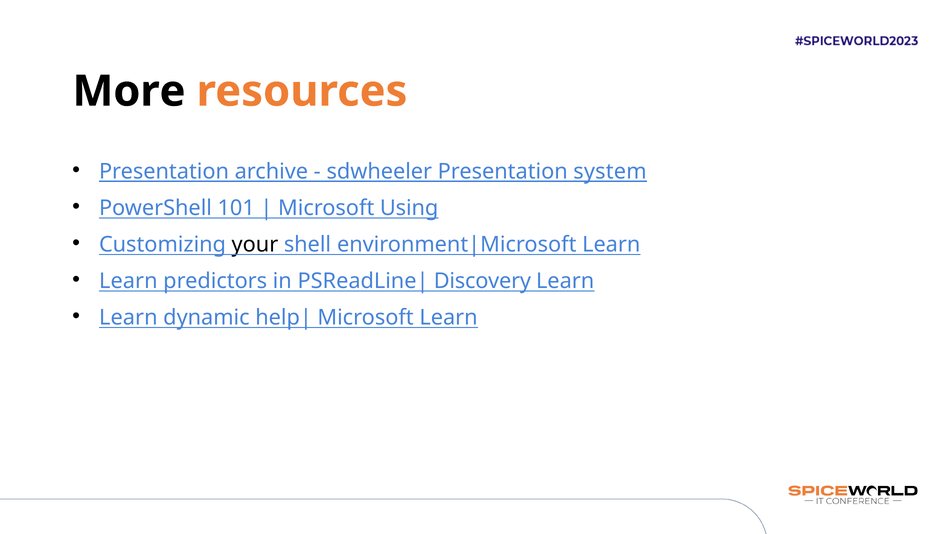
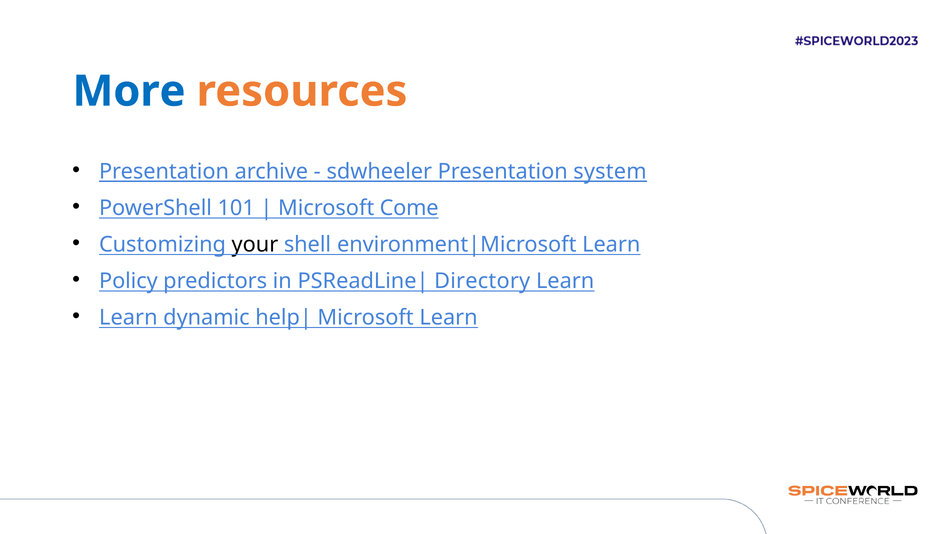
More colour: black -> blue (129, 91)
Using: Using -> Come (409, 208)
Learn: Learn -> Policy (128, 281)
Discovery: Discovery -> Directory (482, 281)
